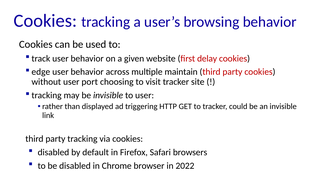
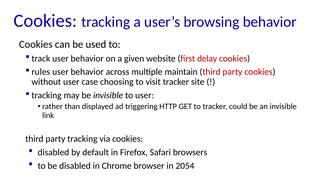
edge: edge -> rules (41, 72)
port: port -> case (90, 82)
2022: 2022 -> 2054 (185, 166)
